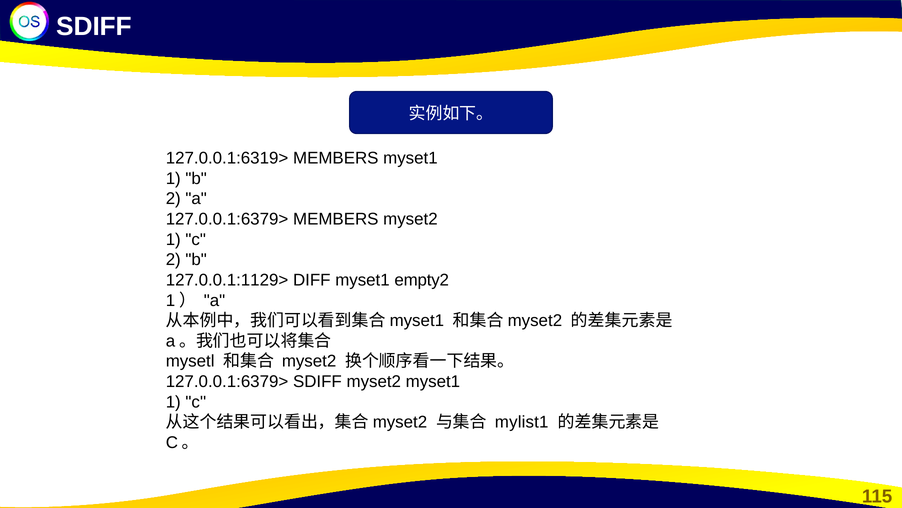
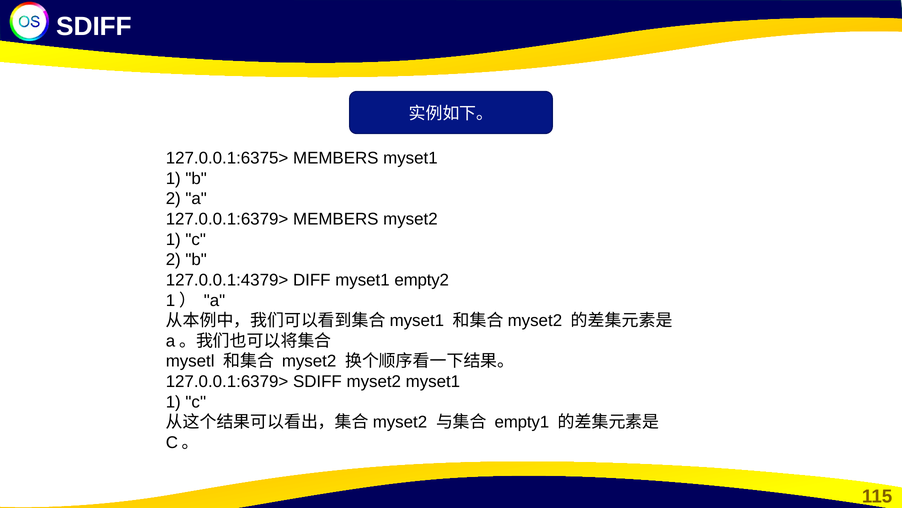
127.0.0.1:6319>: 127.0.0.1:6319> -> 127.0.0.1:6375> (227, 158)
127.0.0.1:1129>: 127.0.0.1:1129> -> 127.0.0.1:4379> (227, 280)
mylist1: mylist1 -> empty1 (522, 422)
